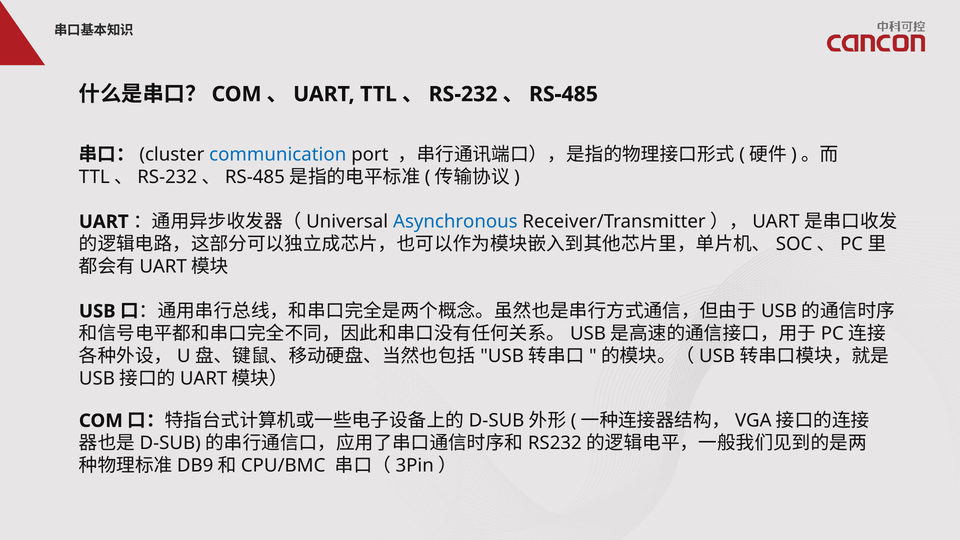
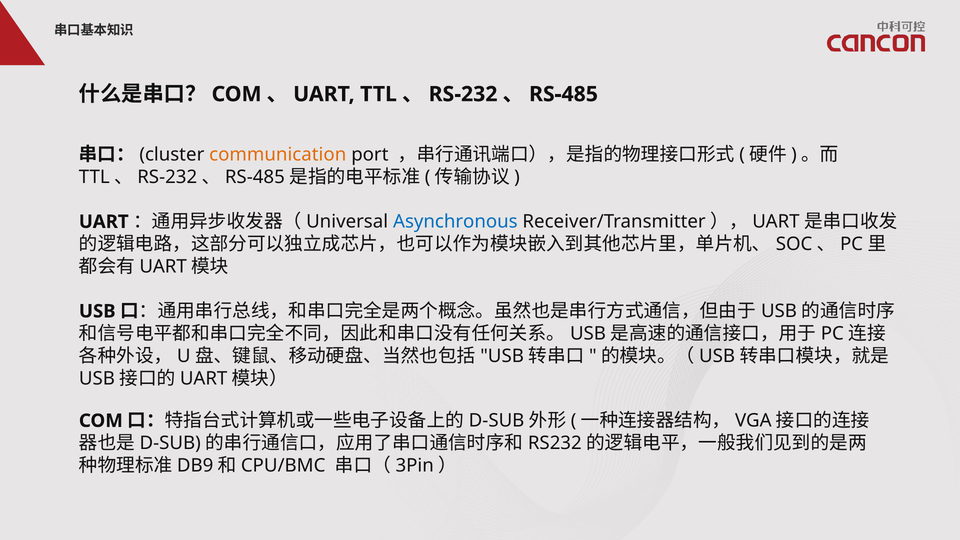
communication colour: blue -> orange (278, 155)
